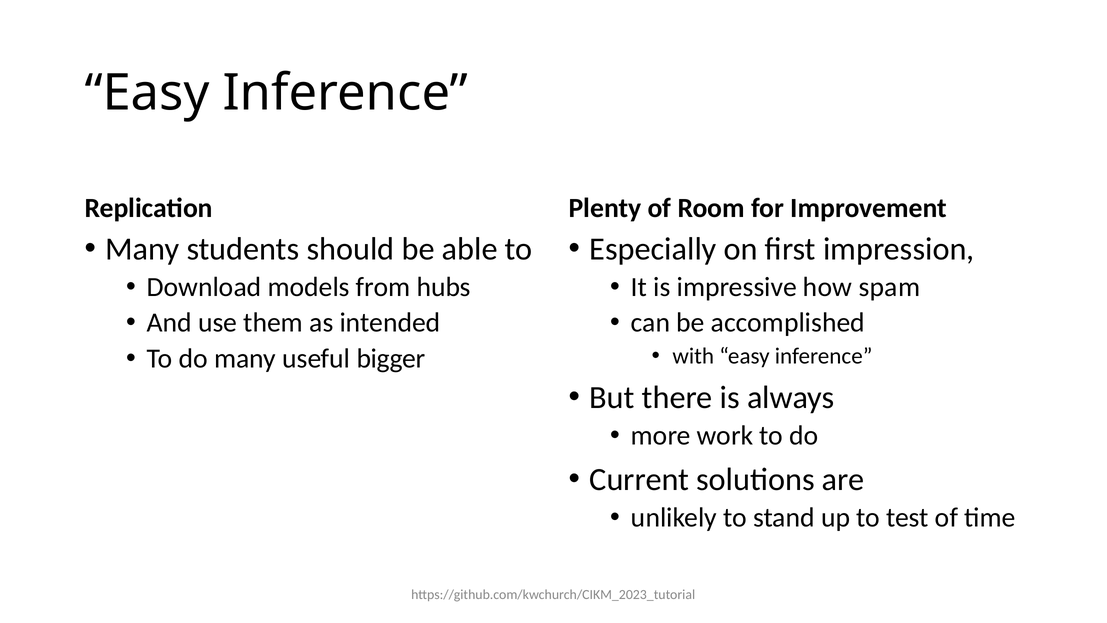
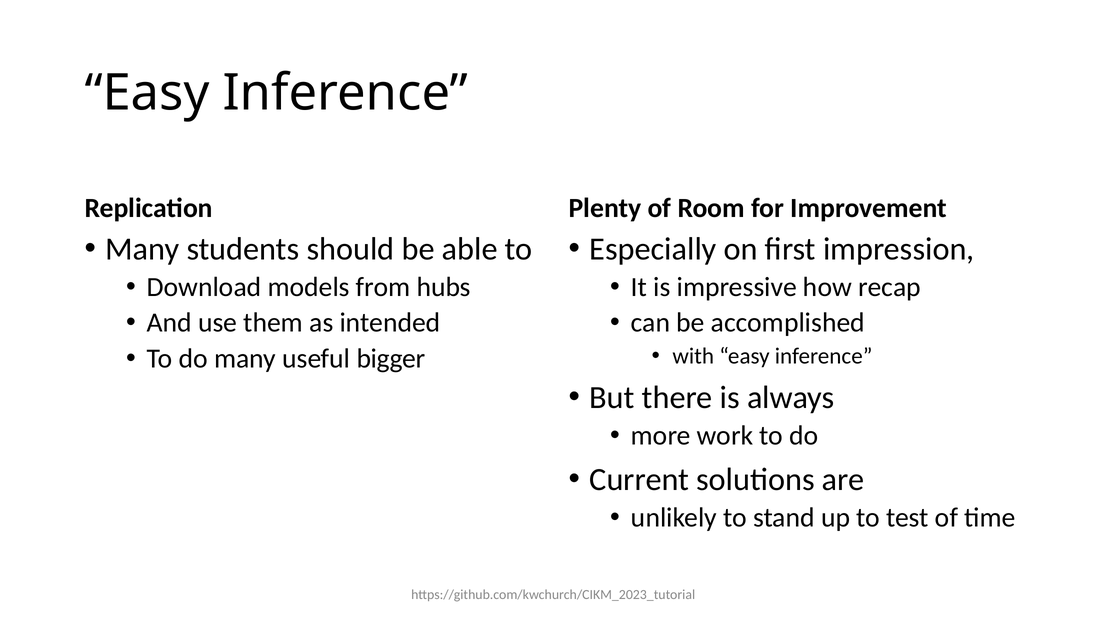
spam: spam -> recap (889, 287)
